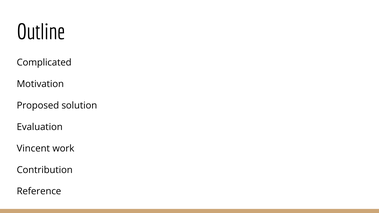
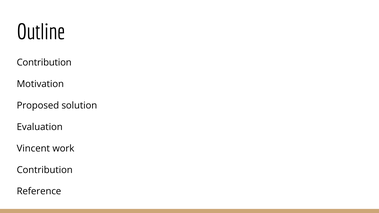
Complicated: Complicated -> Contribution (44, 63)
